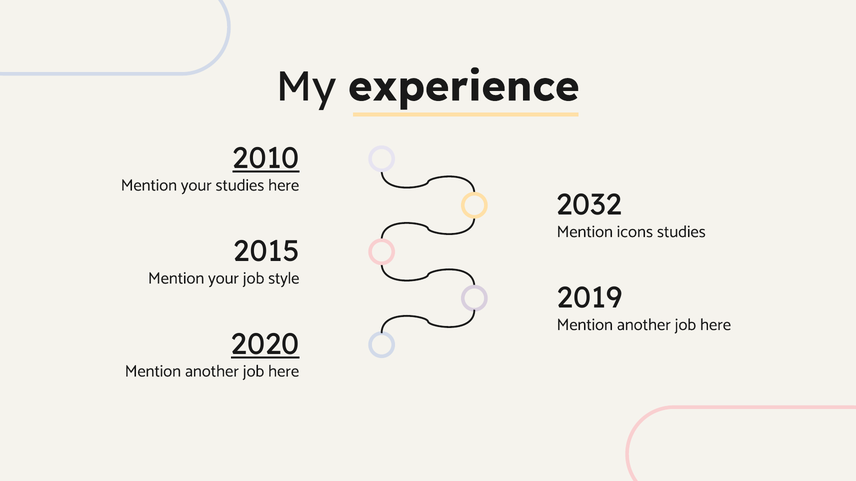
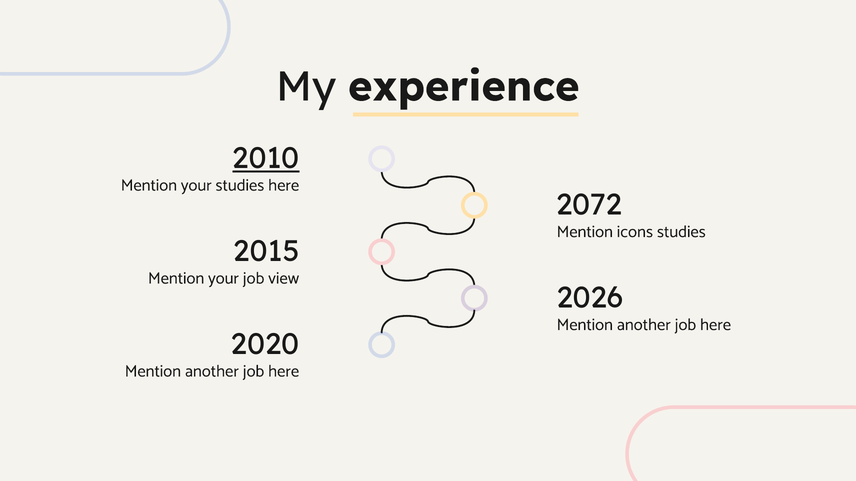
2032: 2032 -> 2072 (589, 205)
style: style -> view (284, 278)
2019: 2019 -> 2026 (590, 298)
2020 underline: present -> none (265, 345)
